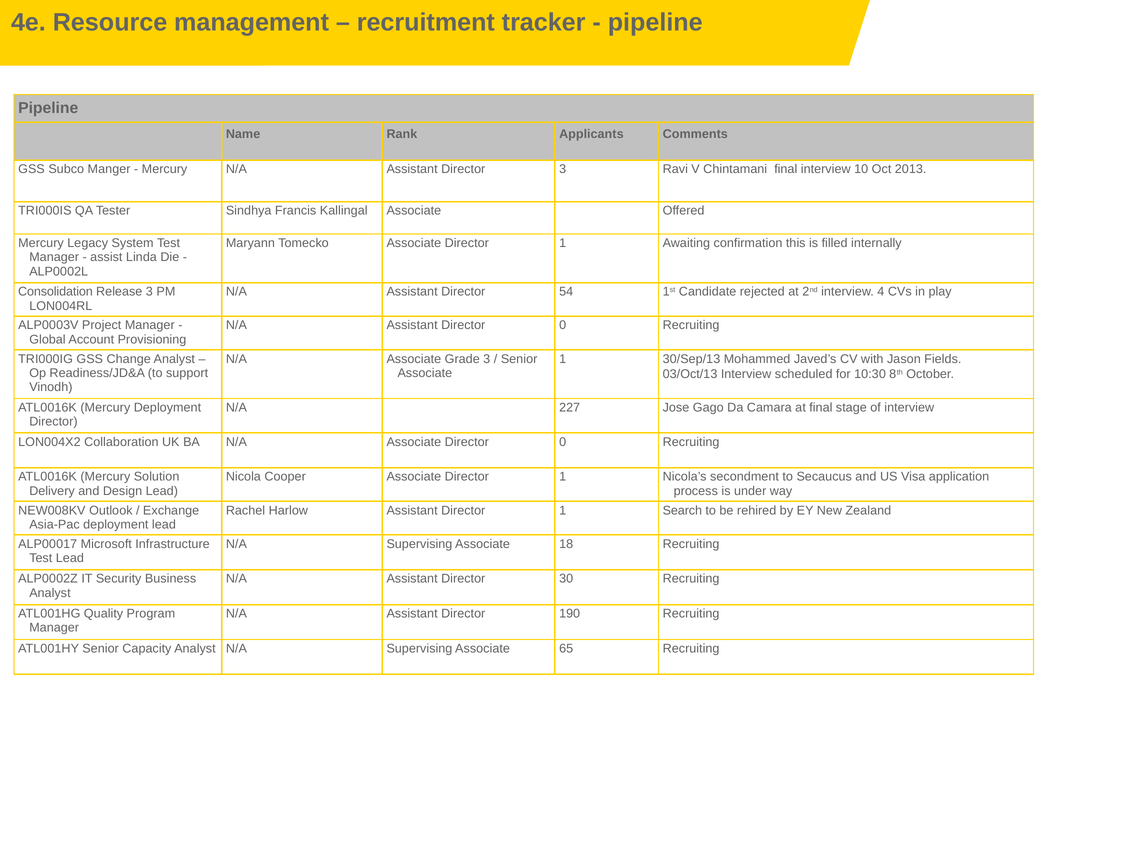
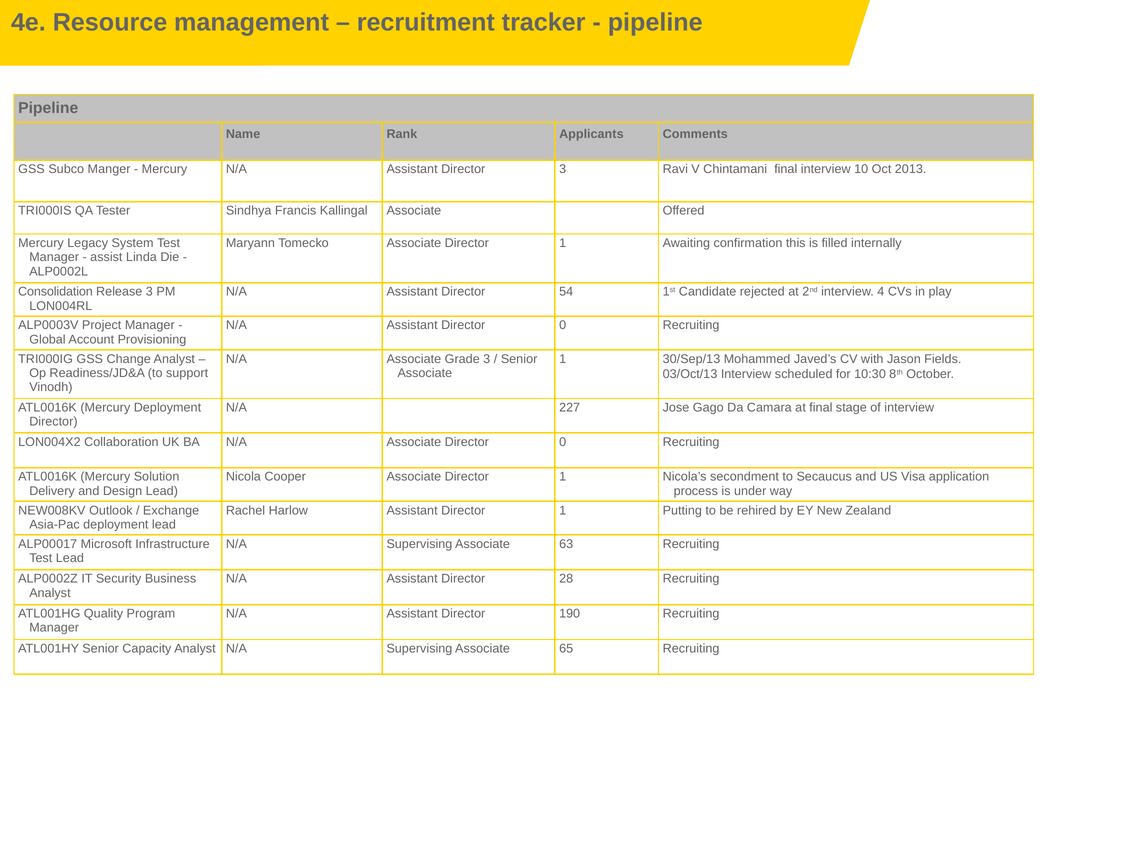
Search: Search -> Putting (682, 510)
18: 18 -> 63 (566, 544)
30: 30 -> 28 (566, 579)
